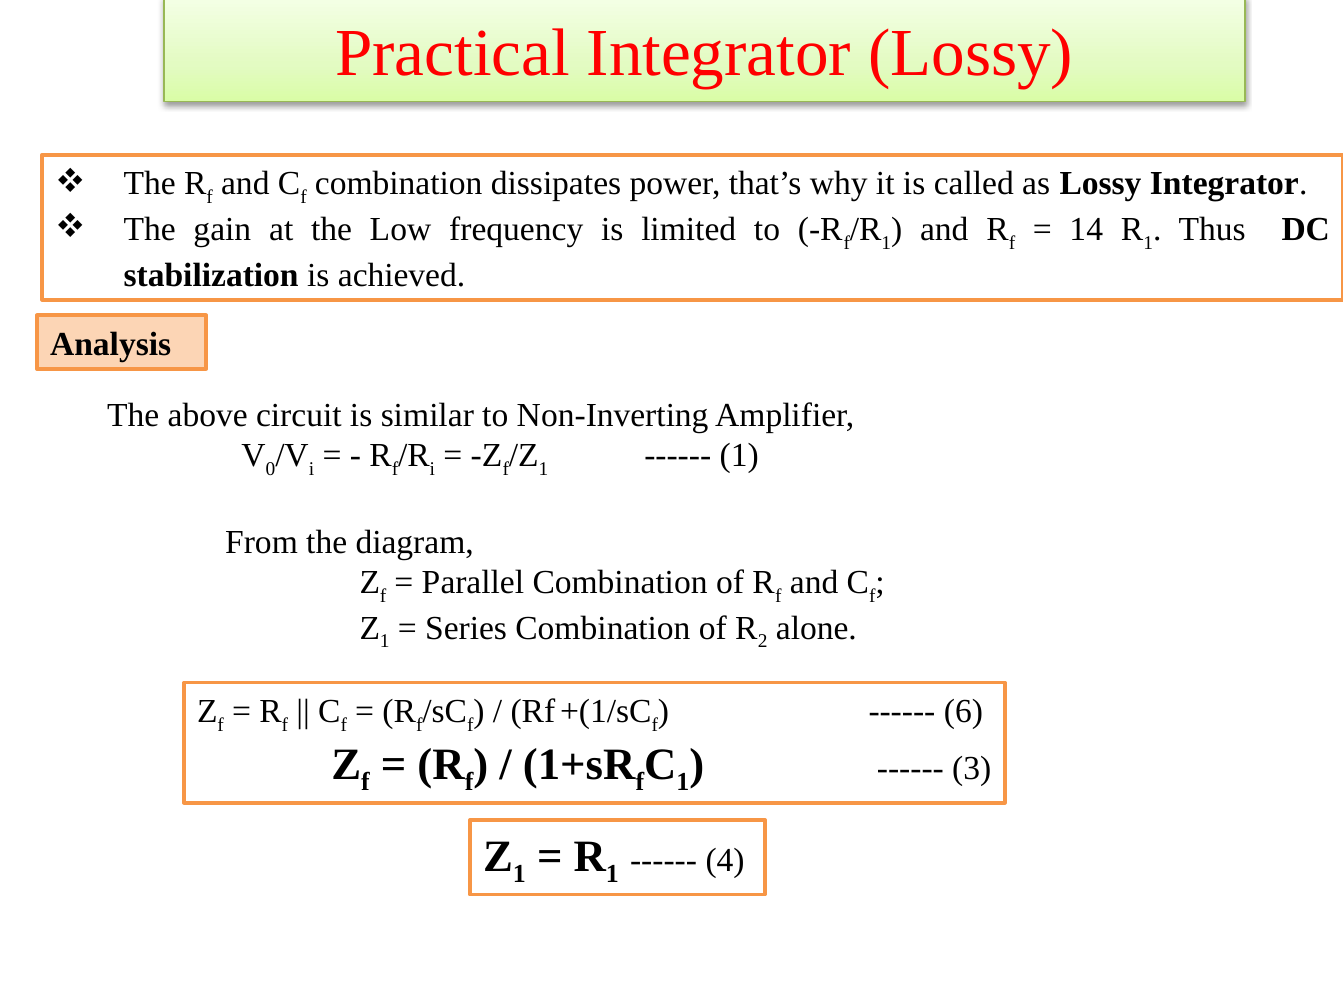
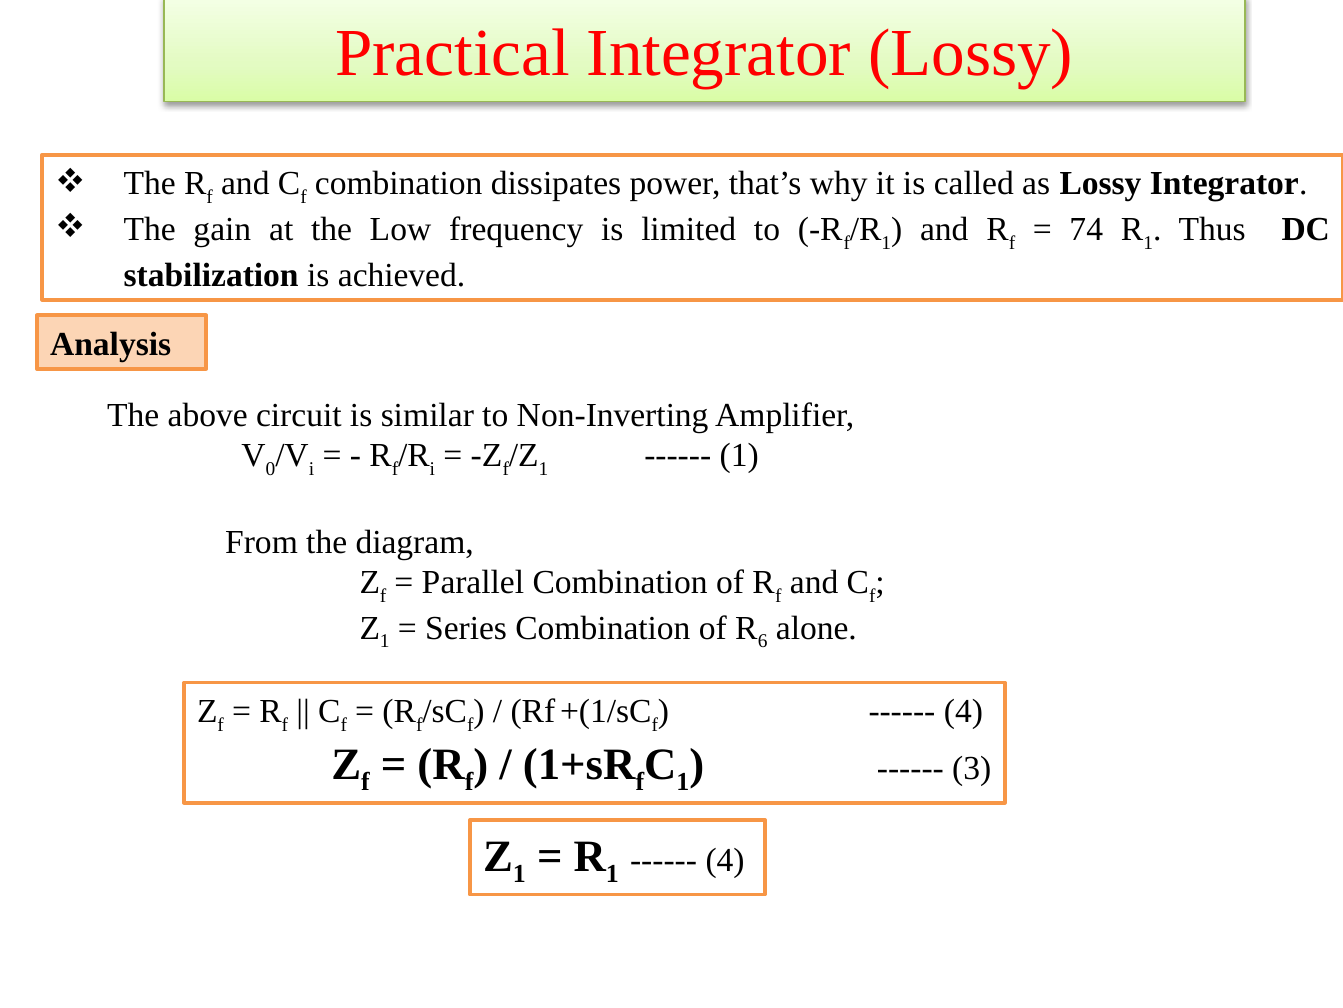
14: 14 -> 74 (1086, 229)
2: 2 -> 6 (763, 641)
6: 6 -> 4 (963, 711)
